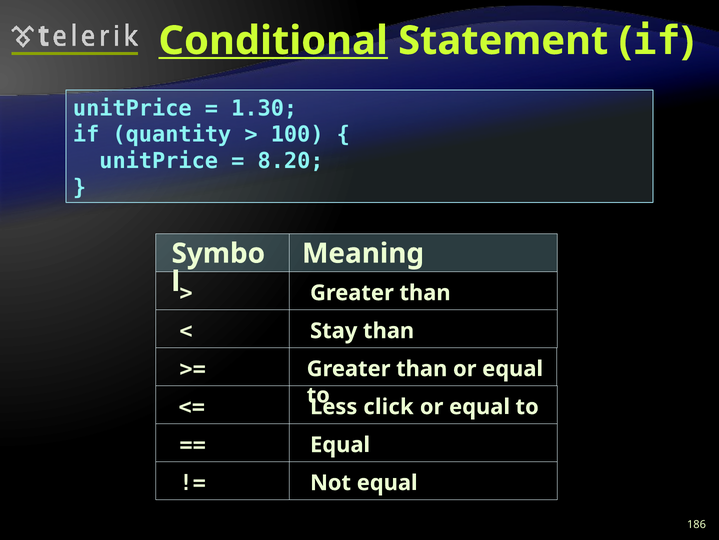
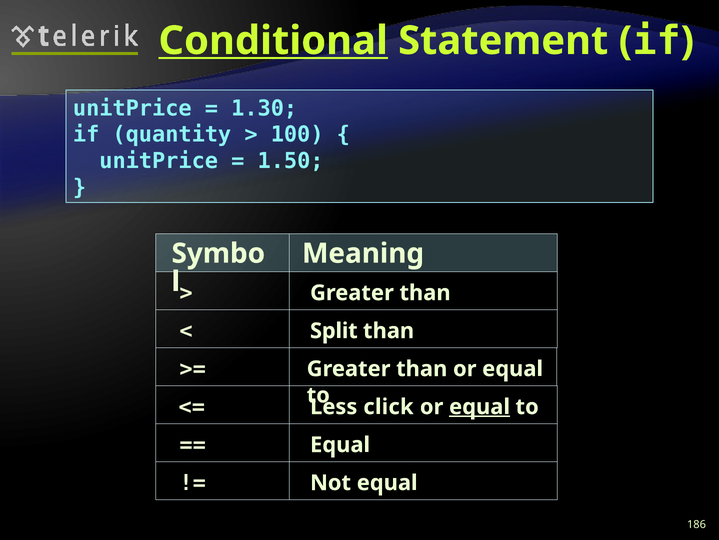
8.20: 8.20 -> 1.50 (291, 161)
Stay: Stay -> Split (334, 330)
equal underline: none -> present (479, 406)
